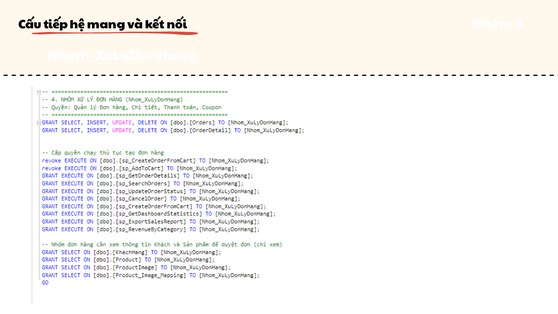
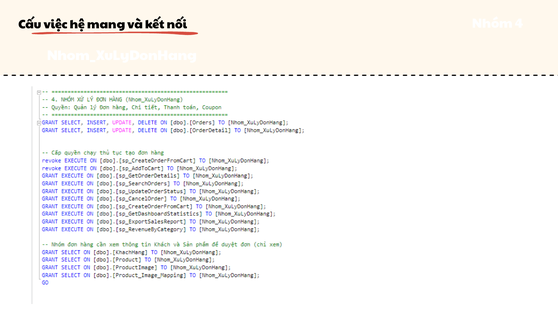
tiếp: tiếp -> việc (56, 24)
